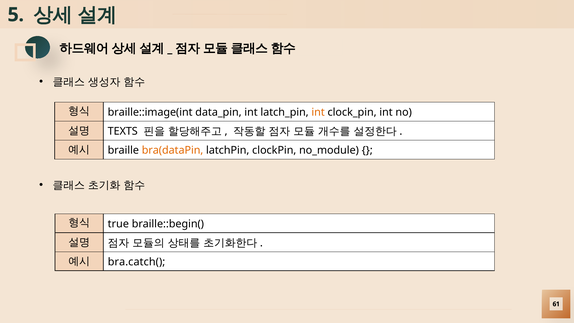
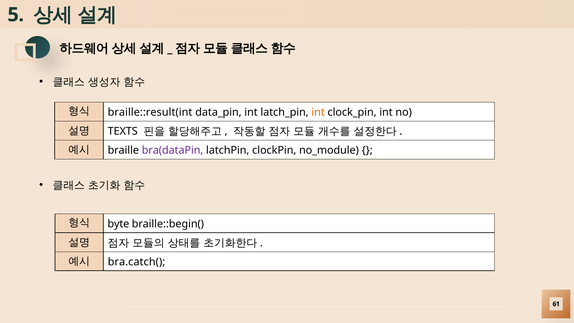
braille::image(int: braille::image(int -> braille::result(int (150, 112)
bra(dataPin colour: orange -> purple (173, 150)
true: true -> byte (118, 224)
